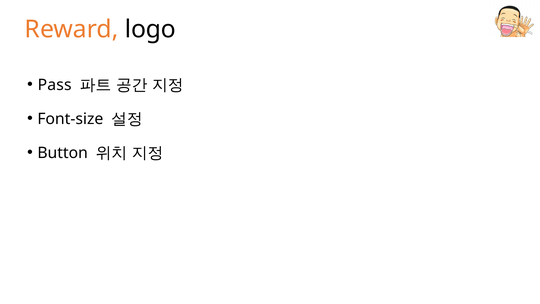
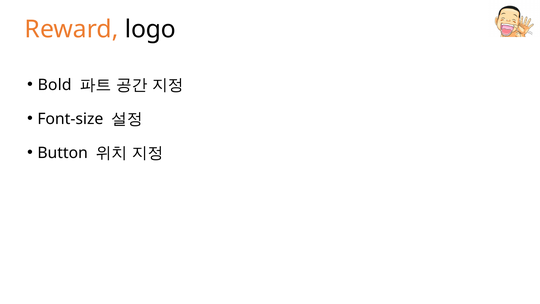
Pass: Pass -> Bold (55, 85)
